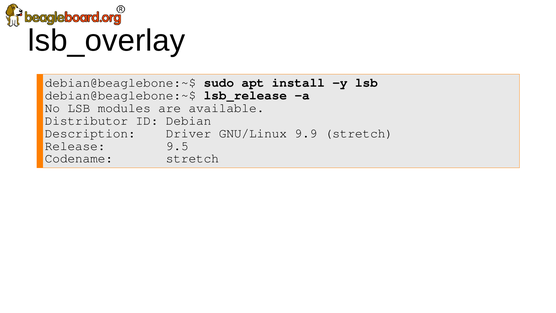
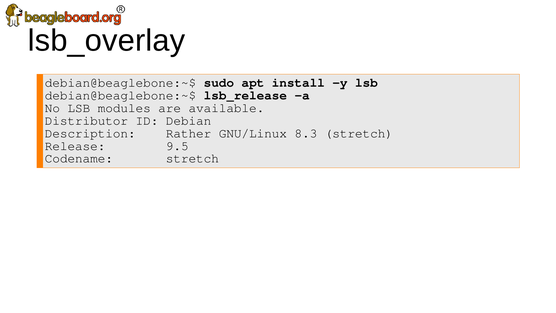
Driver: Driver -> Rather (189, 133)
9.9: 9.9 -> 8.3 (306, 133)
